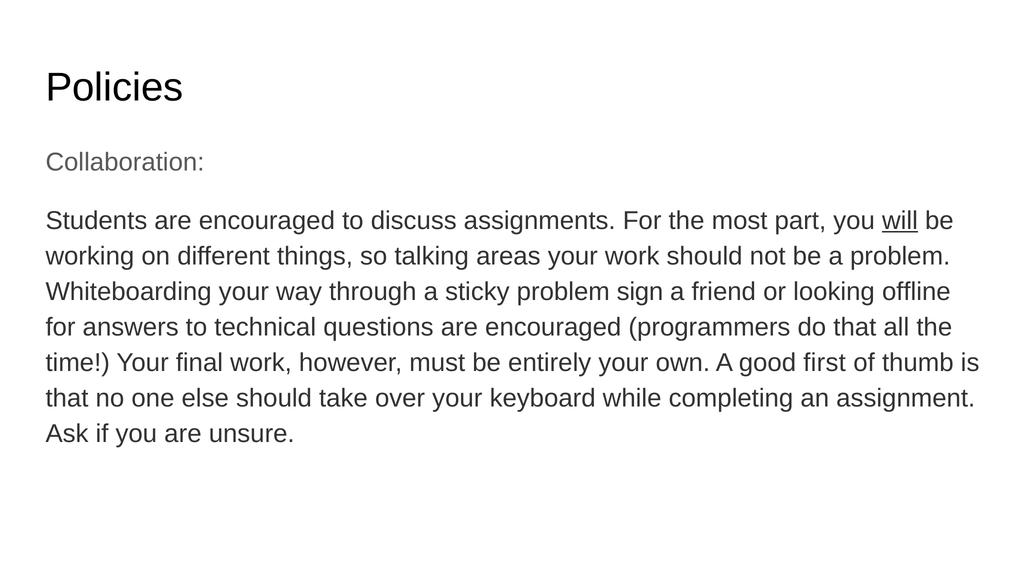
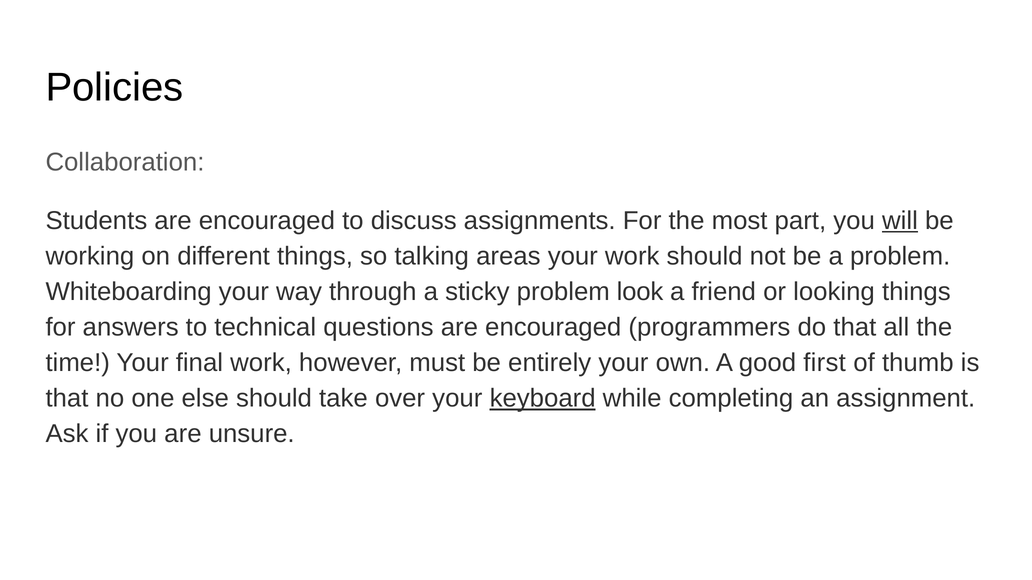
sign: sign -> look (640, 292)
looking offline: offline -> things (916, 292)
keyboard underline: none -> present (543, 399)
